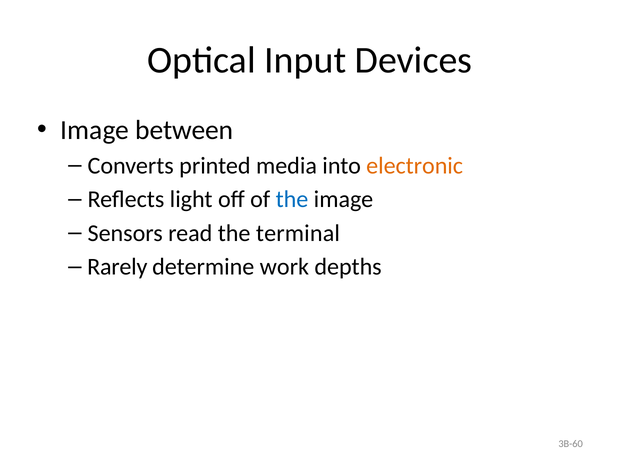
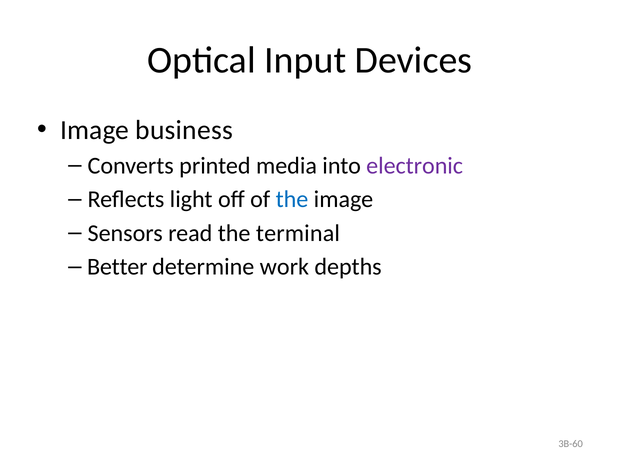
between: between -> business (184, 130)
electronic colour: orange -> purple (415, 166)
Rarely: Rarely -> Better (117, 267)
